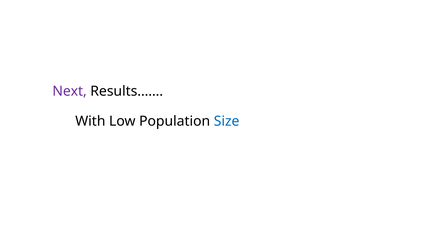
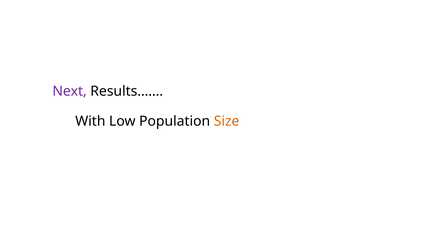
Size colour: blue -> orange (227, 121)
